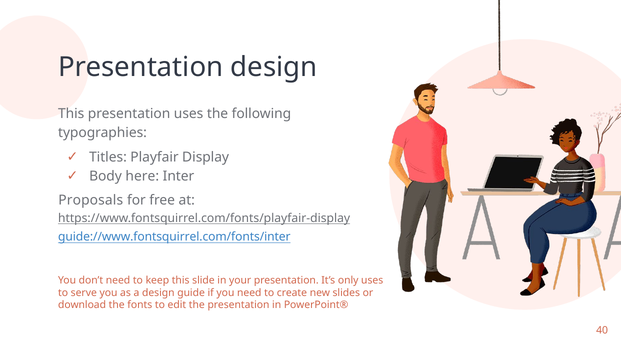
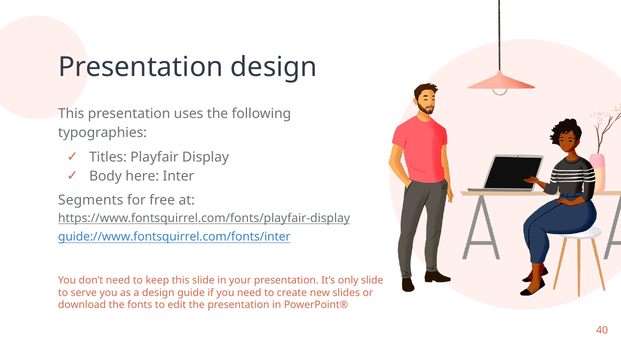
Proposals: Proposals -> Segments (91, 200)
only uses: uses -> slide (372, 281)
